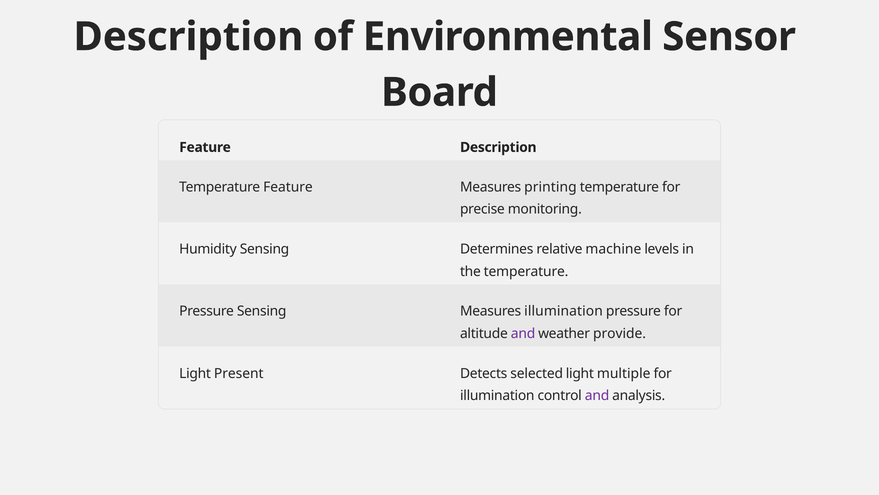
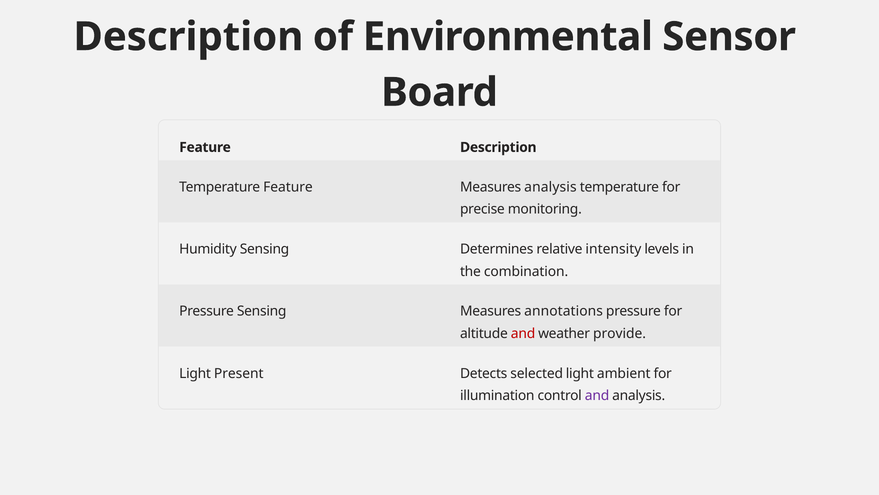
Measures printing: printing -> analysis (550, 187)
machine: machine -> intensity (613, 249)
the temperature: temperature -> combination (526, 271)
Measures illumination: illumination -> annotations (564, 311)
and colour: purple -> red (523, 333)
multiple: multiple -> ambient (624, 373)
